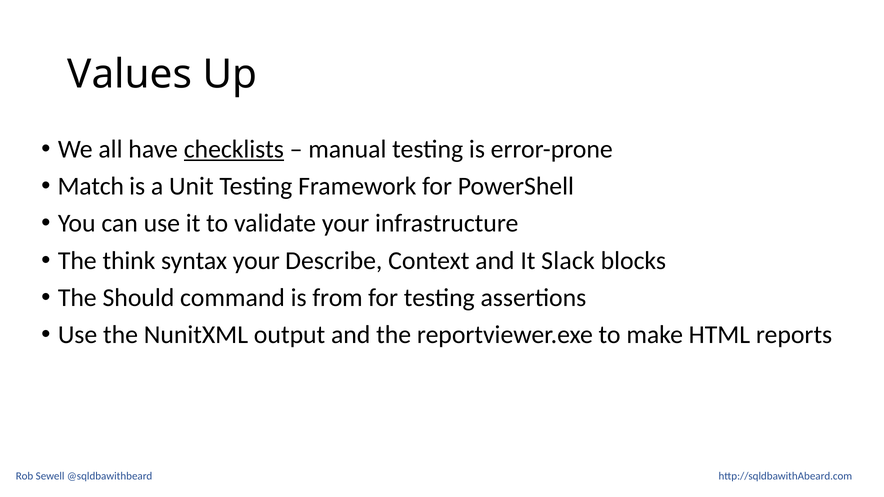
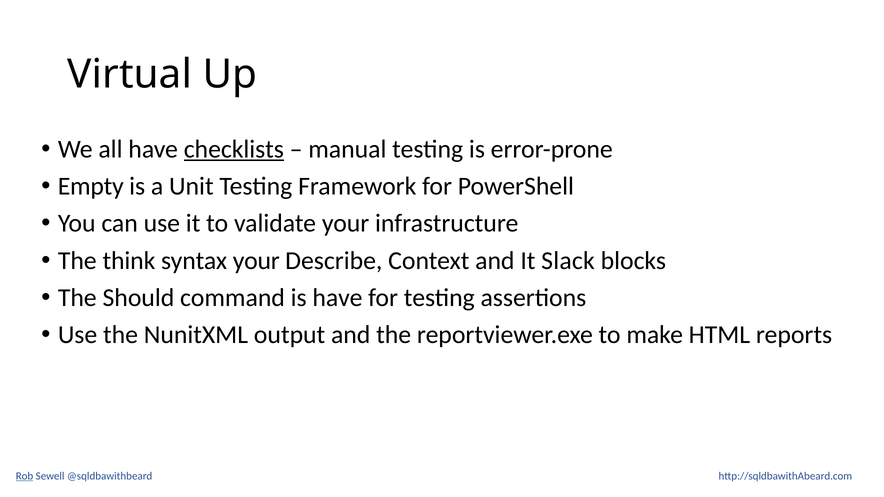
Values: Values -> Virtual (130, 74)
Match: Match -> Empty (91, 187)
is from: from -> have (337, 298)
Rob underline: none -> present (25, 476)
